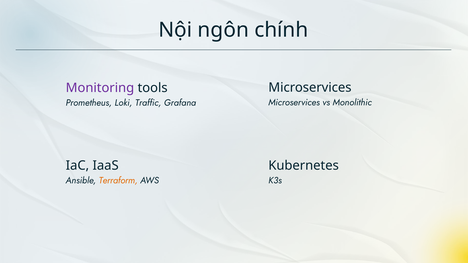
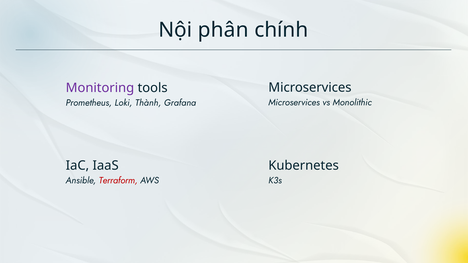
ngôn: ngôn -> phân (223, 30)
Traffic: Traffic -> Thành (148, 103)
Terraform colour: orange -> red (118, 181)
